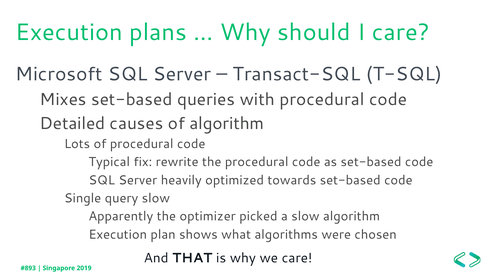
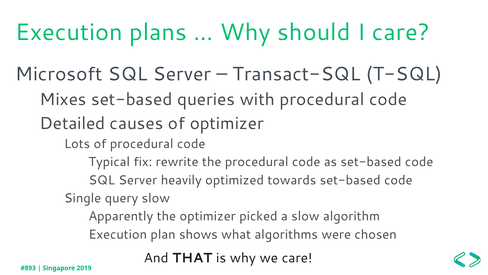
of algorithm: algorithm -> optimizer (227, 123)
